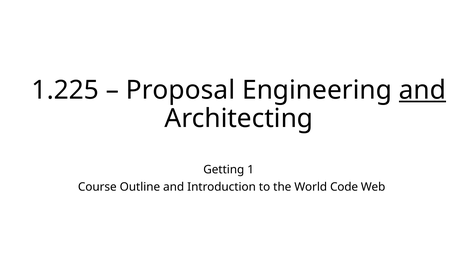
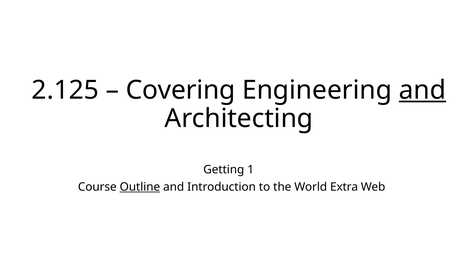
1.225: 1.225 -> 2.125 (65, 90)
Proposal: Proposal -> Covering (181, 90)
Outline underline: none -> present (140, 187)
Code: Code -> Extra (344, 187)
